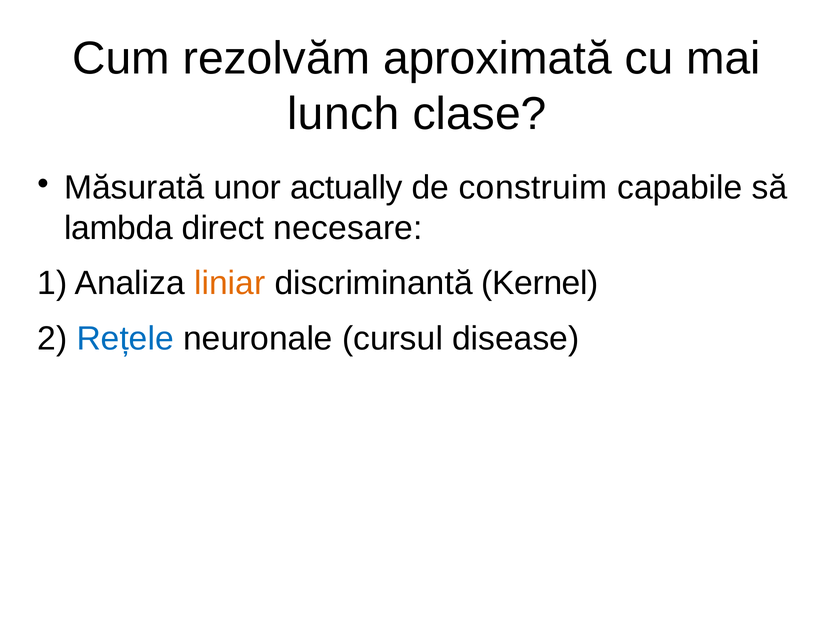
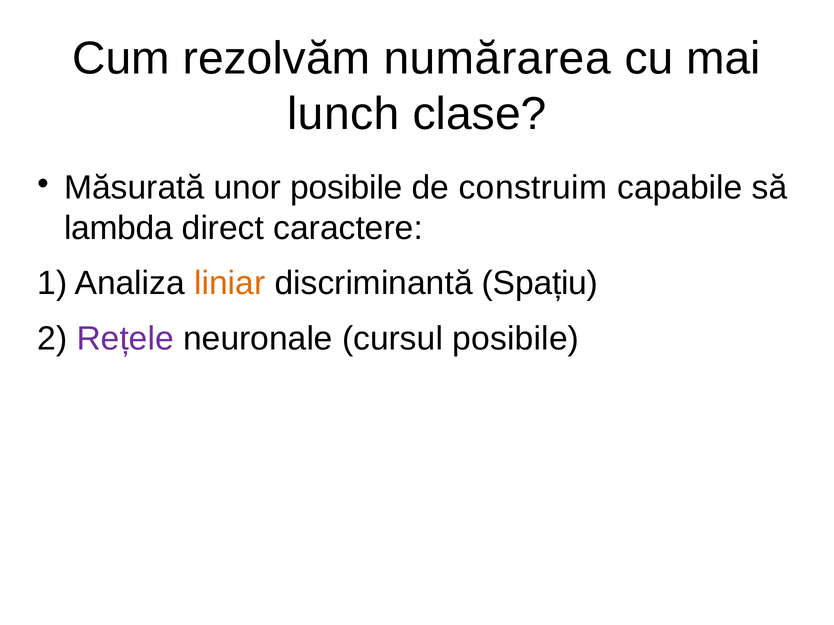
aproximată: aproximată -> numărarea (497, 59)
unor actually: actually -> posibile (346, 188)
necesare: necesare -> caractere (348, 228)
Kernel: Kernel -> Spațiu (540, 283)
Rețele colour: blue -> purple (125, 339)
cursul disease: disease -> posibile (516, 339)
